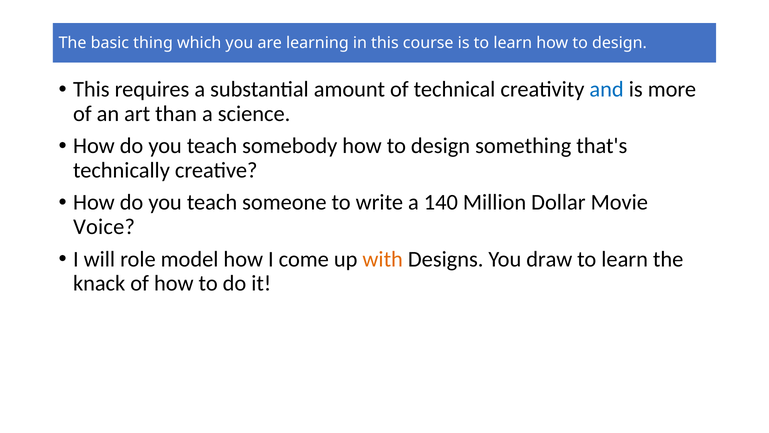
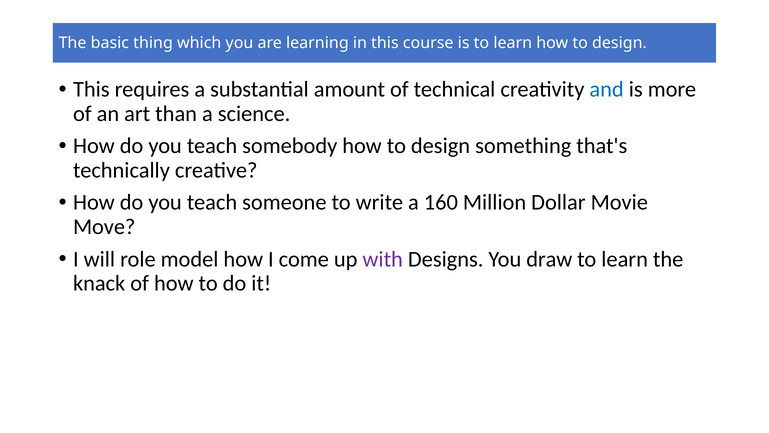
140: 140 -> 160 (441, 202)
Voice: Voice -> Move (104, 227)
with colour: orange -> purple (383, 259)
